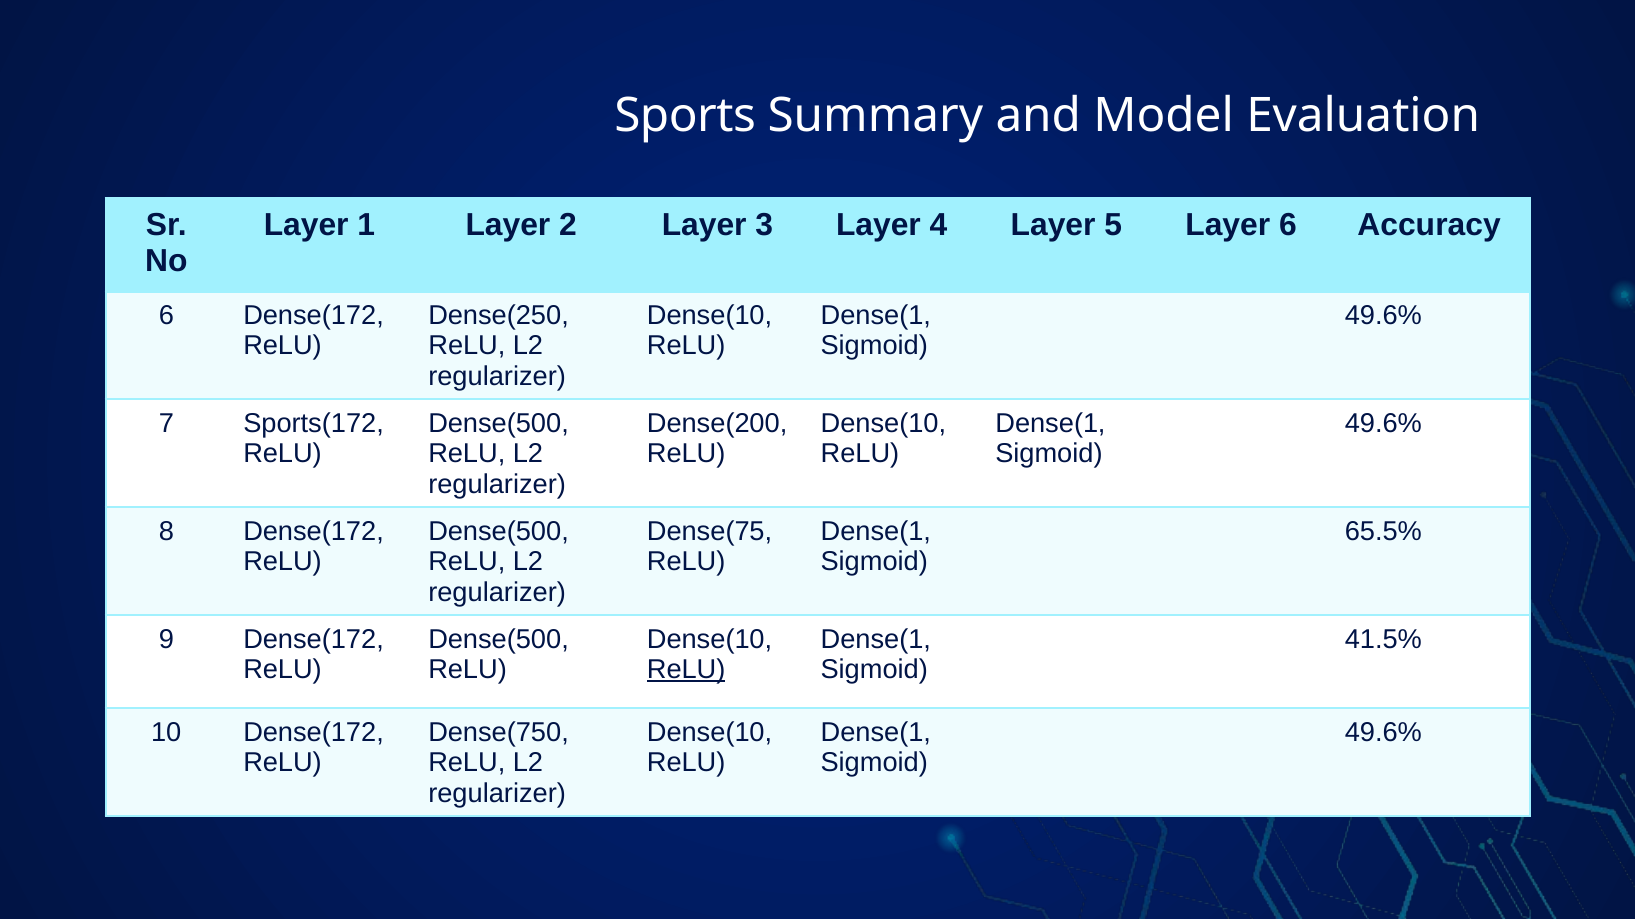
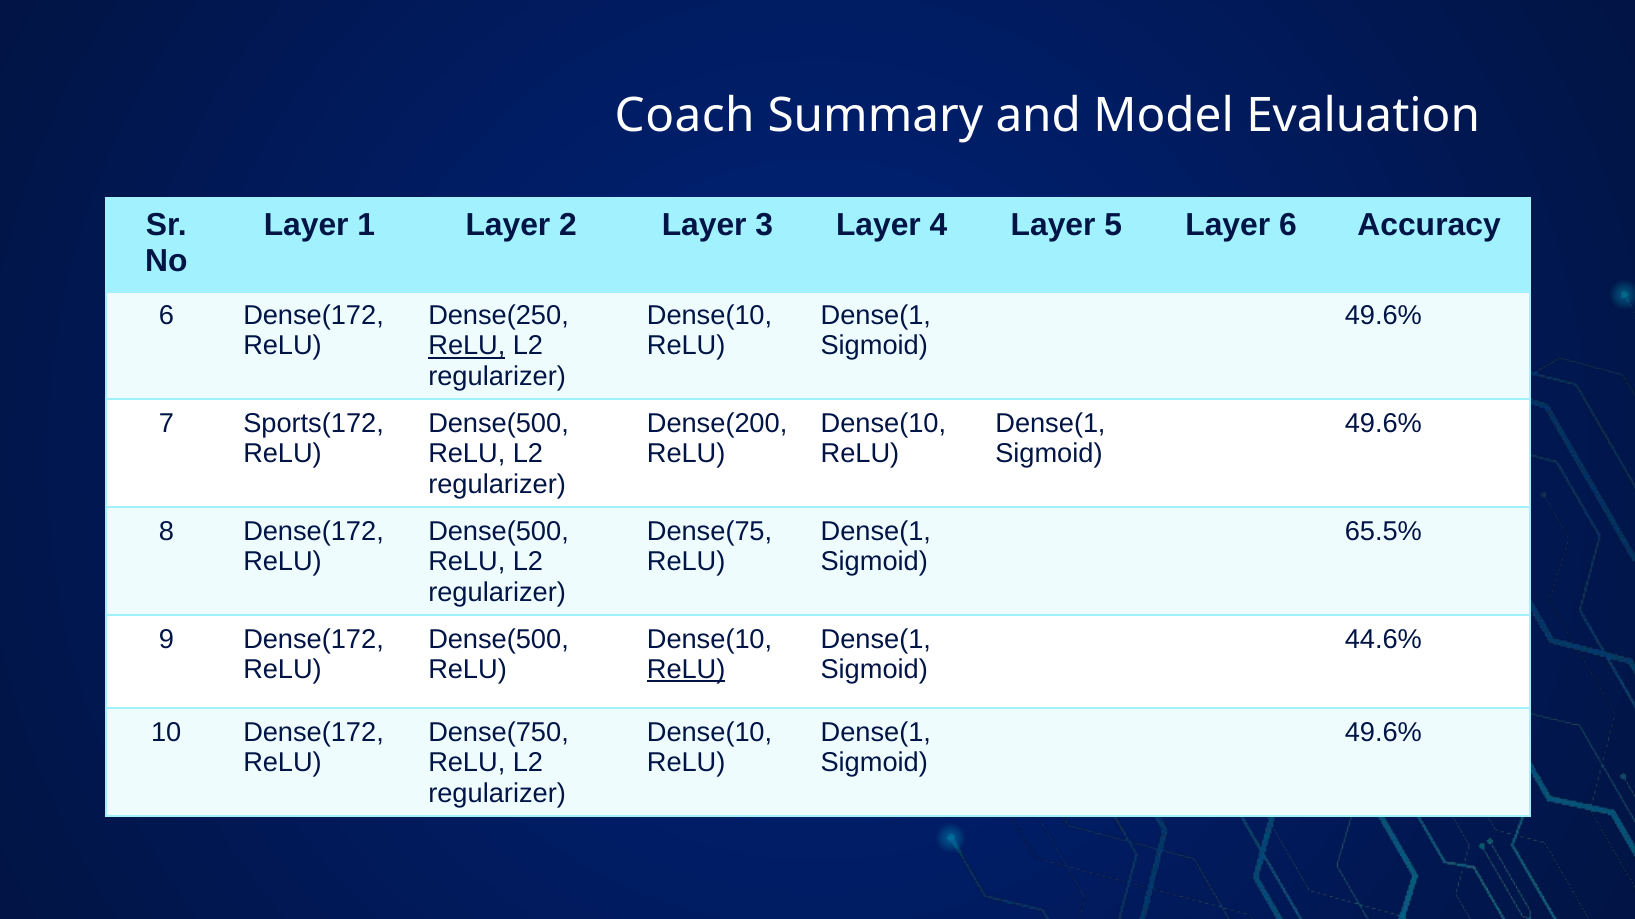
Sports: Sports -> Coach (685, 116)
ReLU underline: none -> present (467, 346)
41.5%: 41.5% -> 44.6% (1383, 640)
